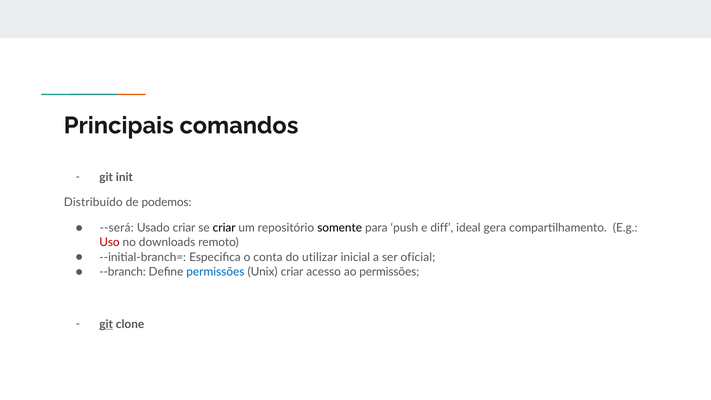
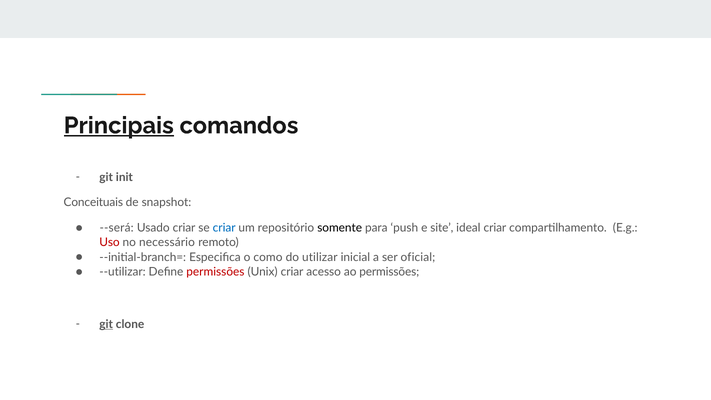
Principais underline: none -> present (119, 126)
Distribuído: Distribuído -> Conceituais (93, 203)
podemos: podemos -> snapshot (166, 203)
criar colour: black -> blue (224, 228)
diff: diff -> site (442, 228)
ideal gera: gera -> criar (495, 228)
downloads: downloads -> necessário (167, 243)
conta: conta -> como (268, 257)
--branch: --branch -> --utilizar (123, 272)
permissões colour: blue -> red (215, 272)
